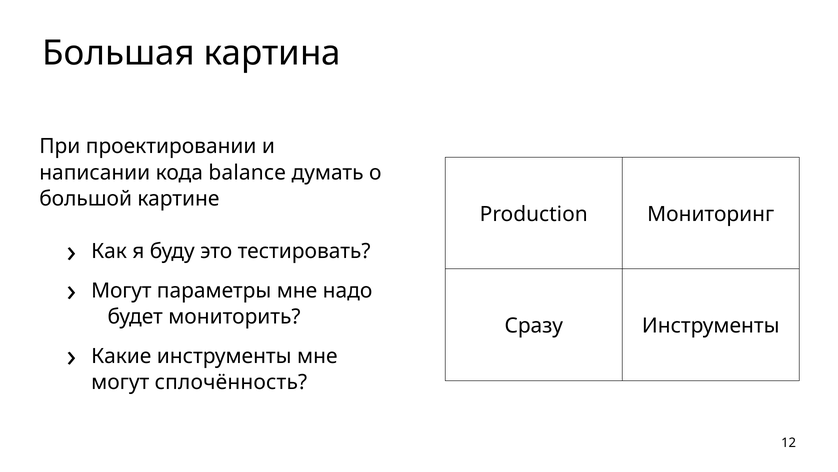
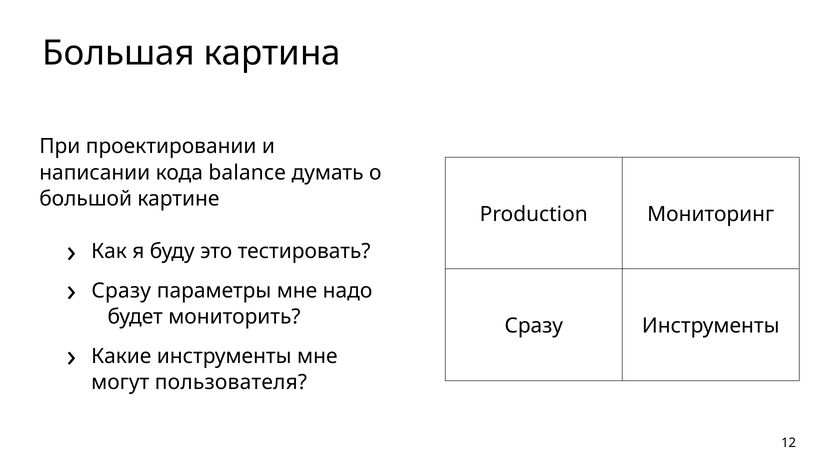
Могут: Могут -> Сразу (121, 290)
сплочённость: сплочённость -> пользователя (231, 382)
